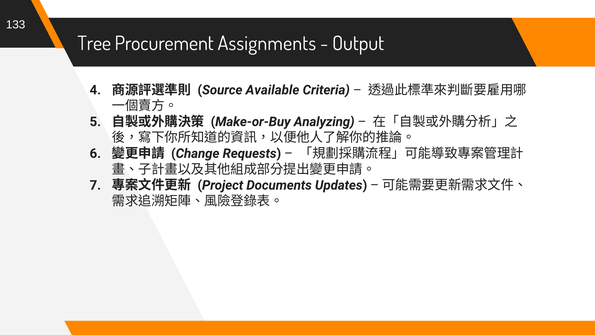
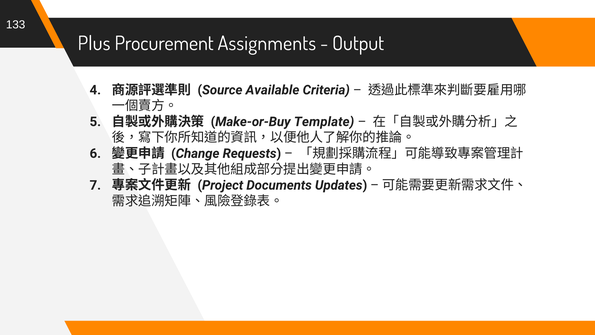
Tree: Tree -> Plus (94, 44)
Analyzing: Analyzing -> Template (324, 122)
